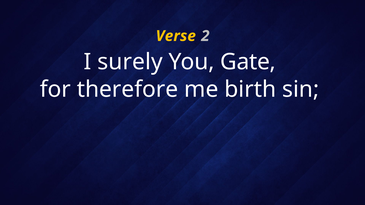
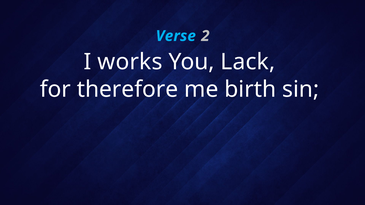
Verse colour: yellow -> light blue (176, 36)
surely: surely -> works (130, 62)
Gate: Gate -> Lack (248, 62)
